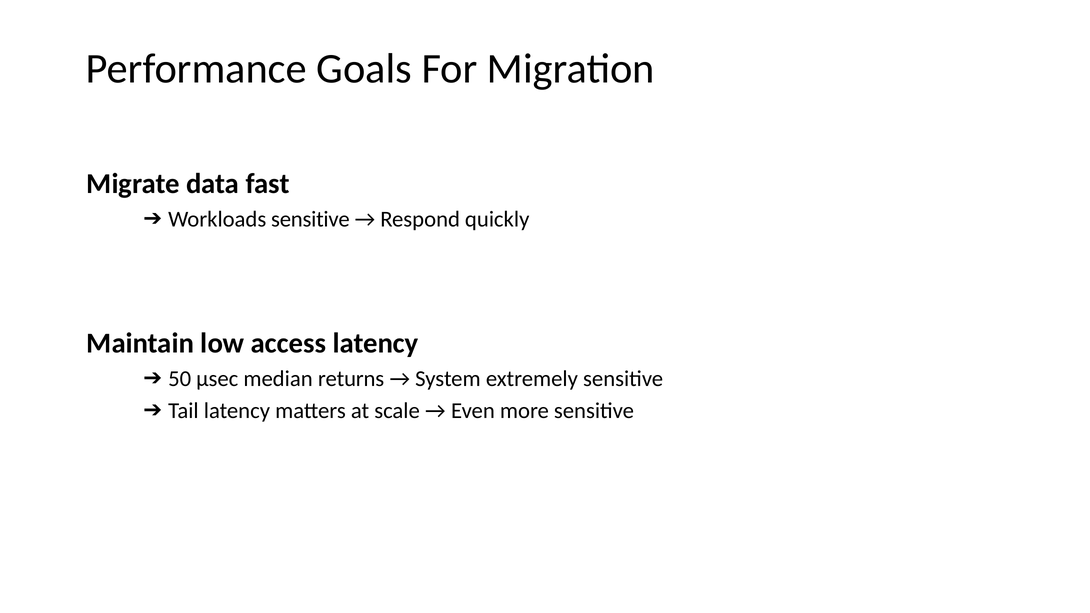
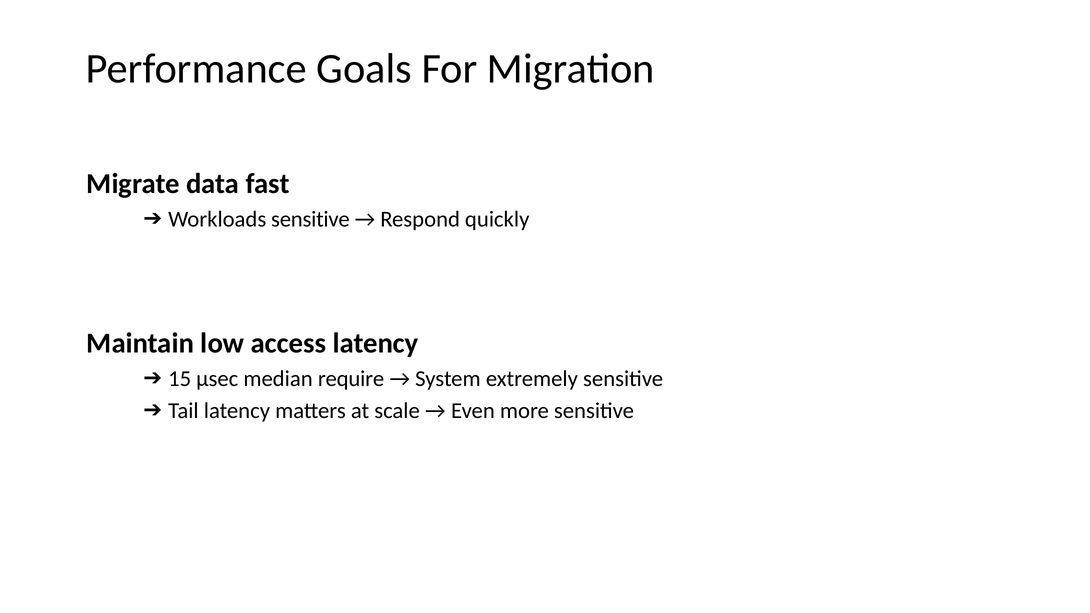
50: 50 -> 15 (180, 379)
returns: returns -> require (351, 379)
